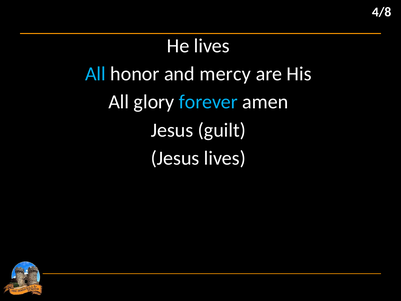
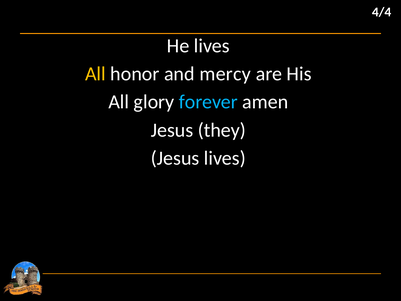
4/8: 4/8 -> 4/4 (382, 12)
All colour: light blue -> yellow (95, 74)
guilt: guilt -> they (222, 130)
